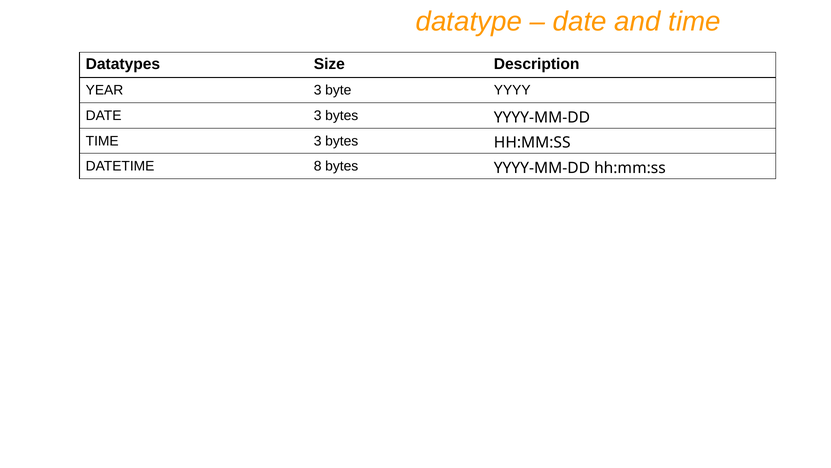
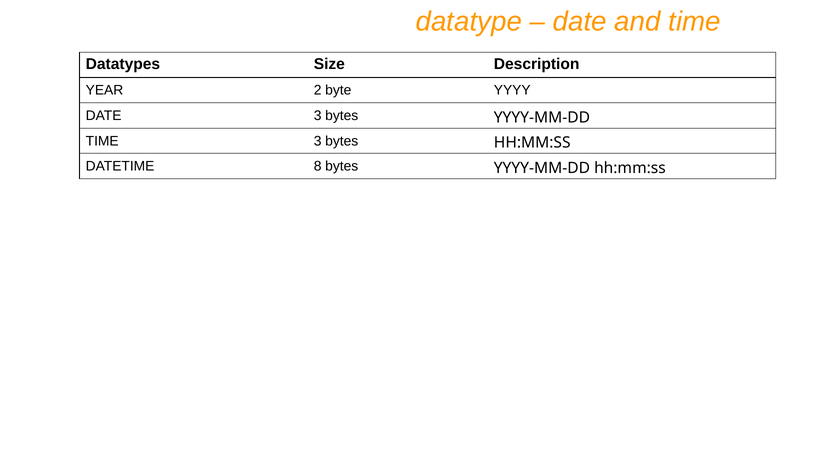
YEAR 3: 3 -> 2 (318, 90)
